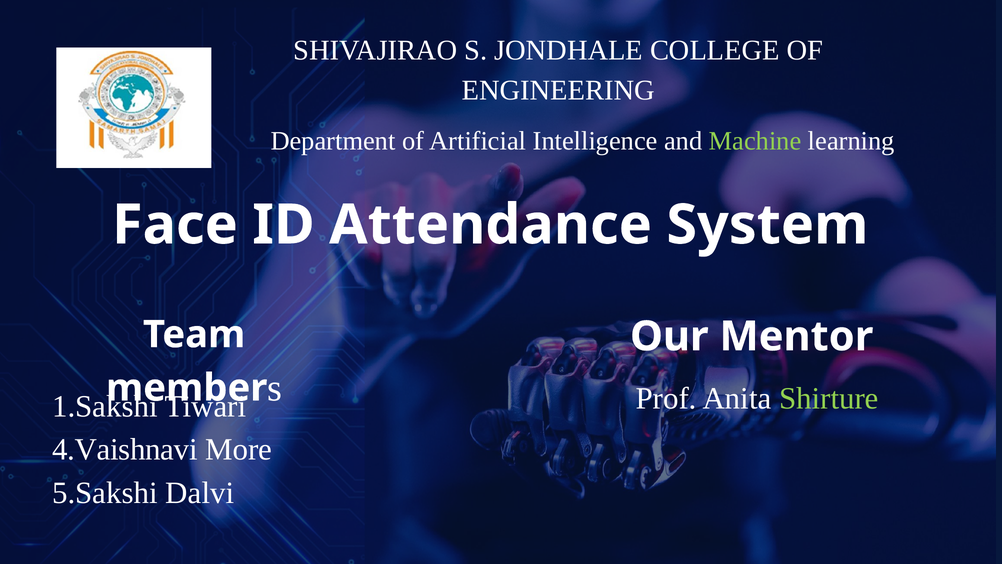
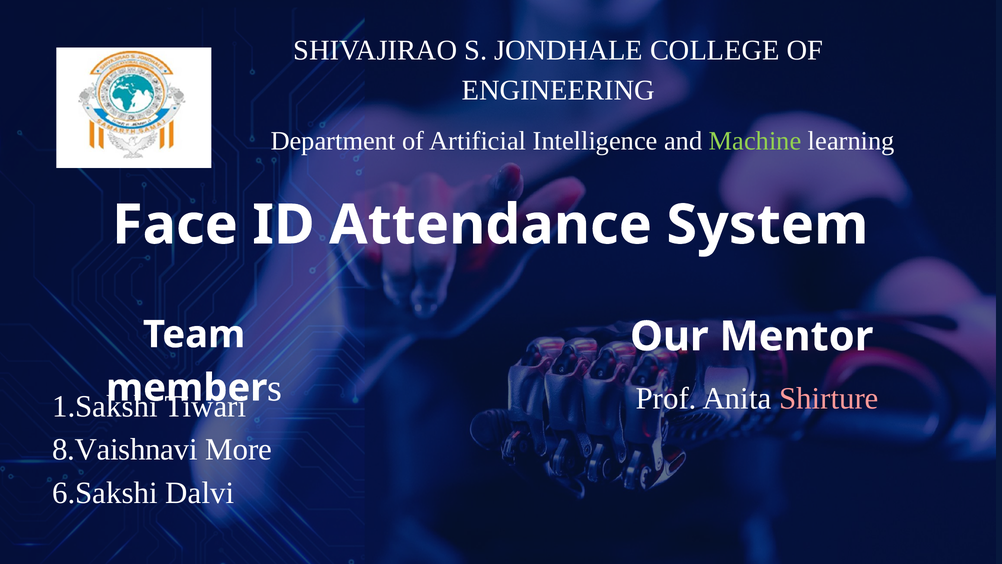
Shirture colour: light green -> pink (829, 398)
4.Vaishnavi: 4.Vaishnavi -> 8.Vaishnavi (125, 449)
5.Sakshi: 5.Sakshi -> 6.Sakshi (105, 493)
